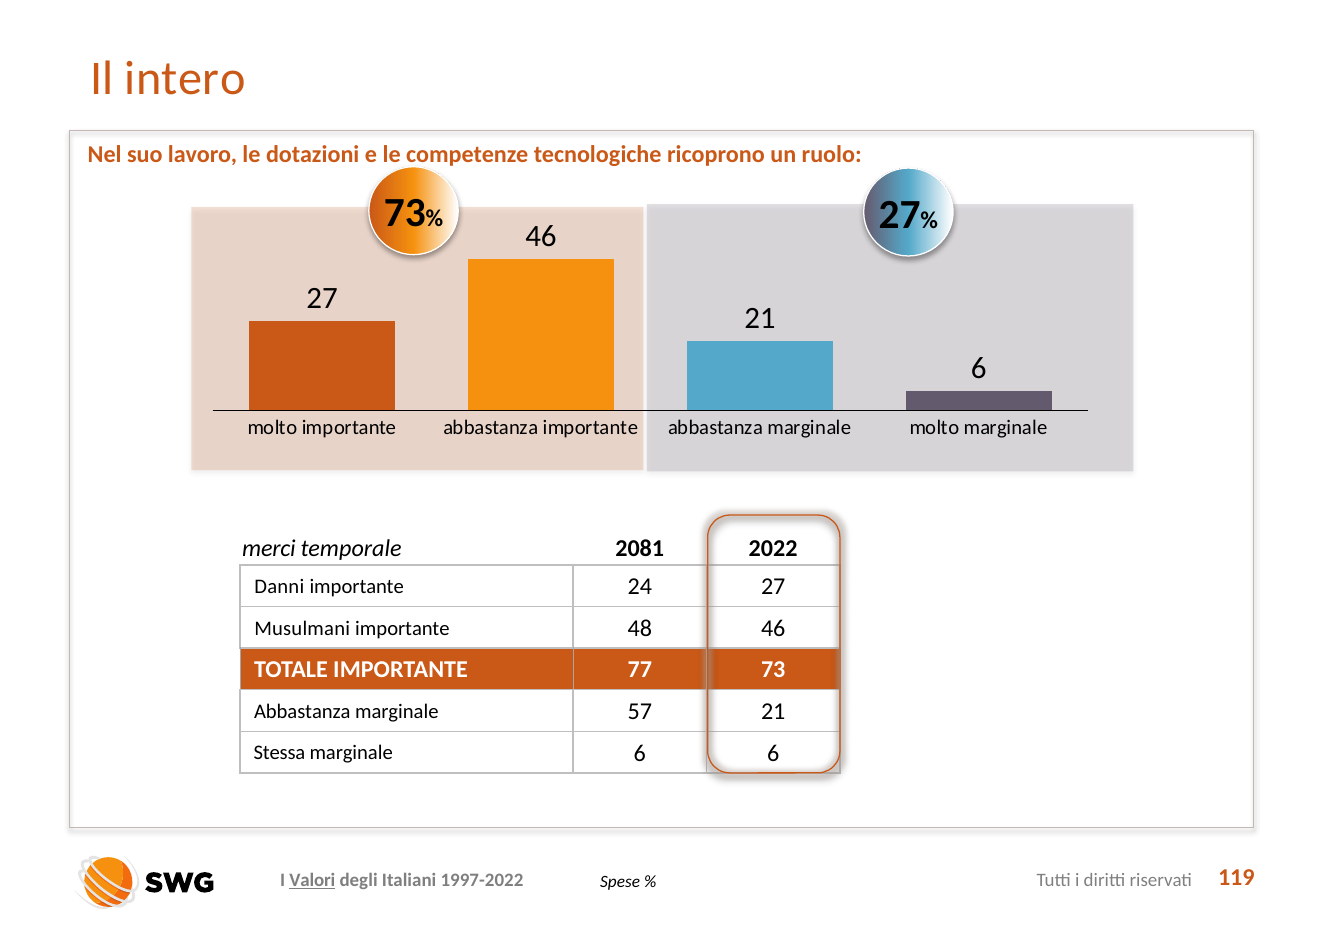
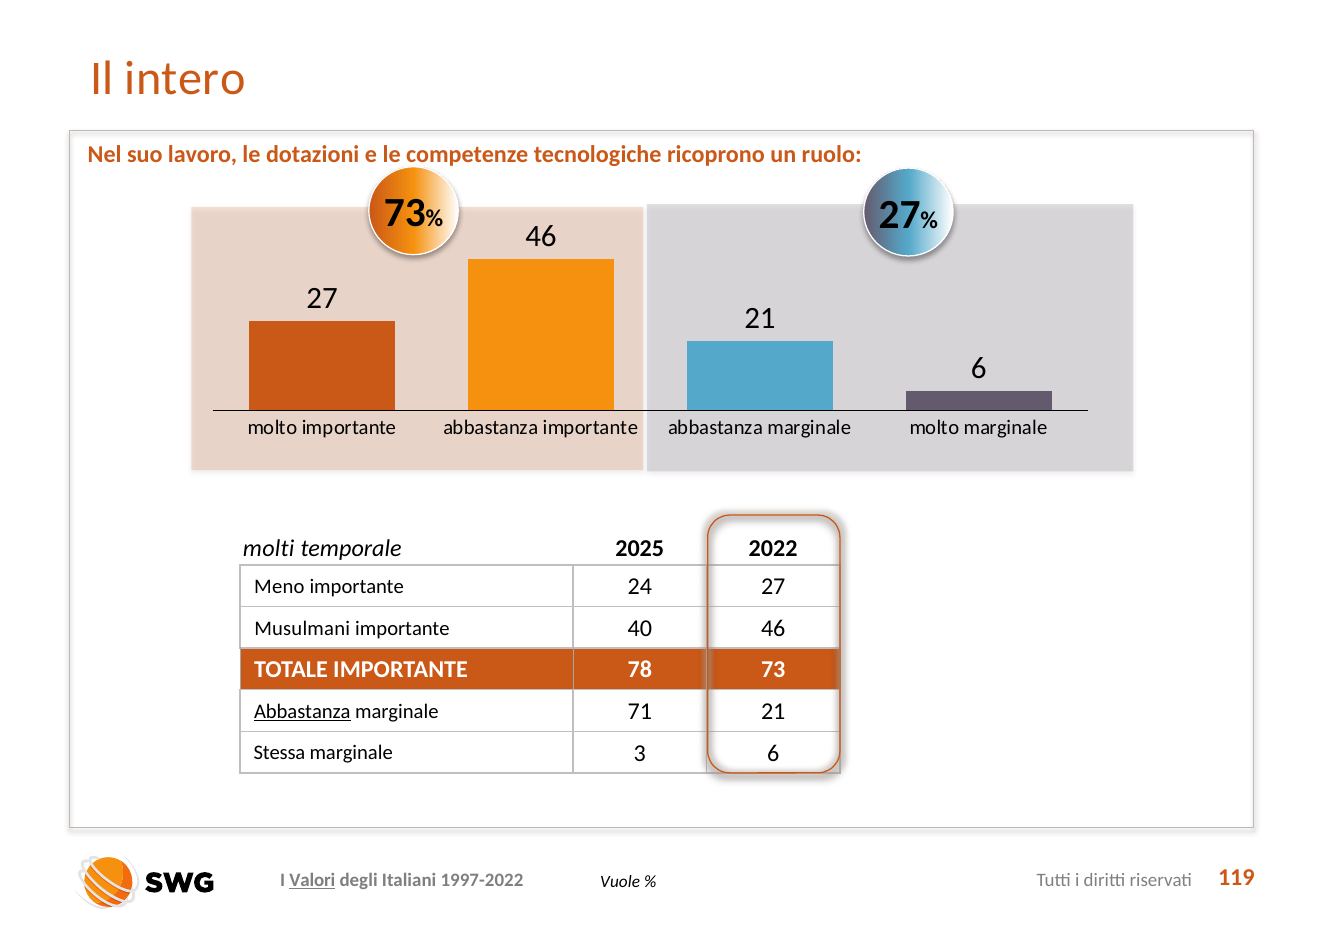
merci: merci -> molti (269, 549)
2081: 2081 -> 2025 (640, 548)
Danni: Danni -> Meno (279, 586)
48: 48 -> 40 (640, 628)
77: 77 -> 78 (640, 670)
Abbastanza underline: none -> present (302, 711)
57: 57 -> 71 (640, 711)
marginale 6: 6 -> 3 (640, 753)
Spese: Spese -> Vuole (620, 881)
